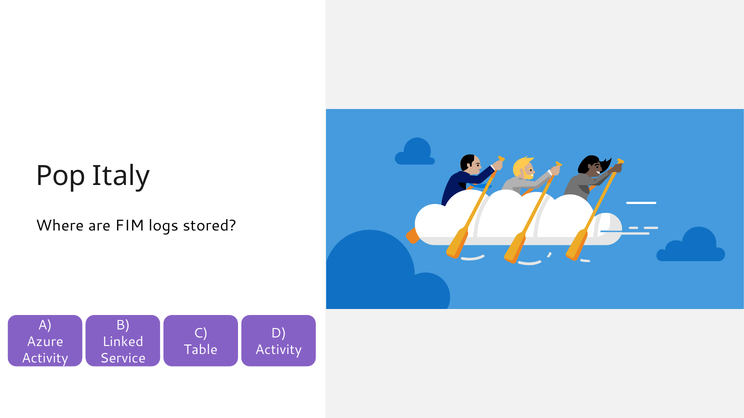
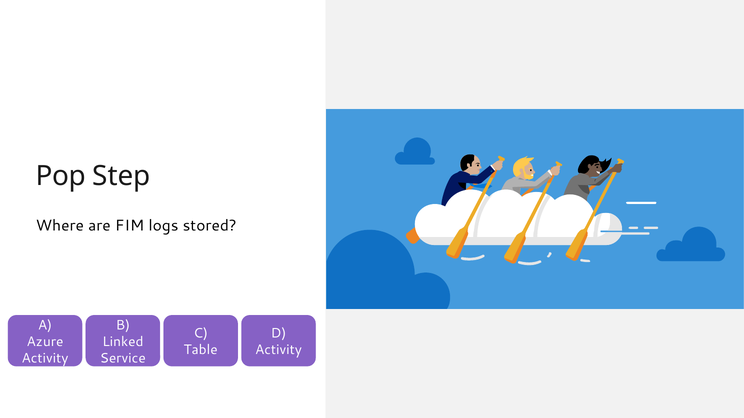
Italy: Italy -> Step (121, 176)
